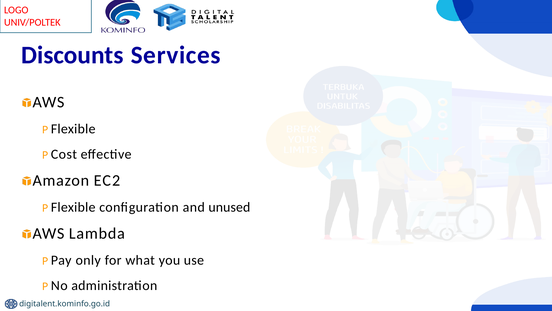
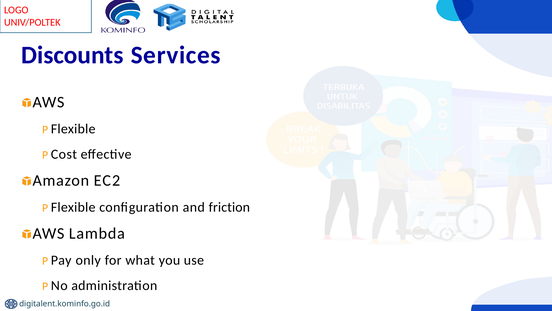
unused: unused -> friction (229, 207)
